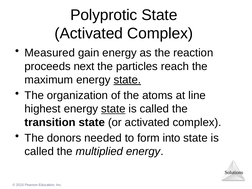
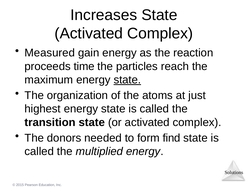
Polyprotic: Polyprotic -> Increases (104, 15)
next: next -> time (84, 66)
line: line -> just (197, 95)
state underline: present -> none (113, 109)
into: into -> find (172, 138)
